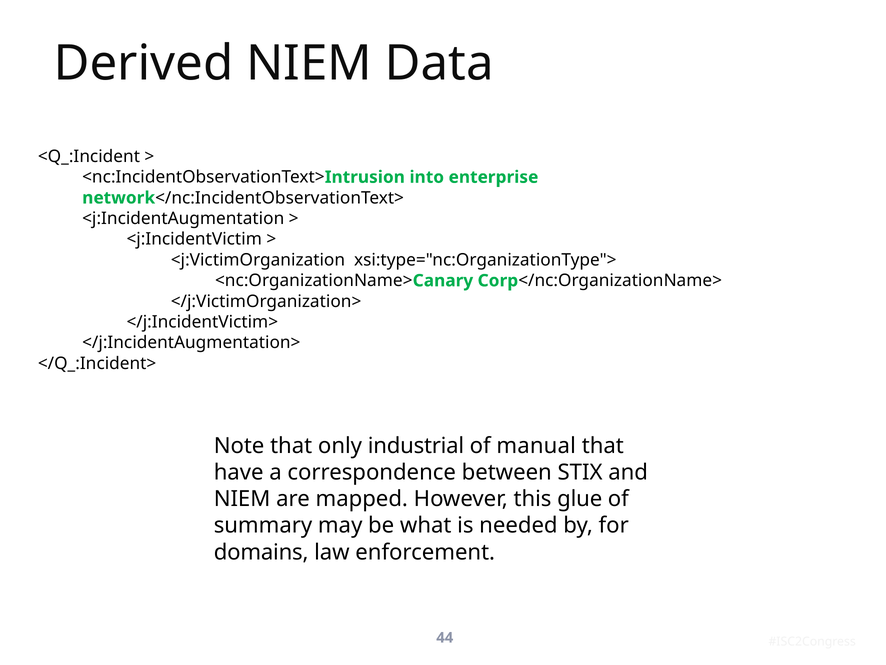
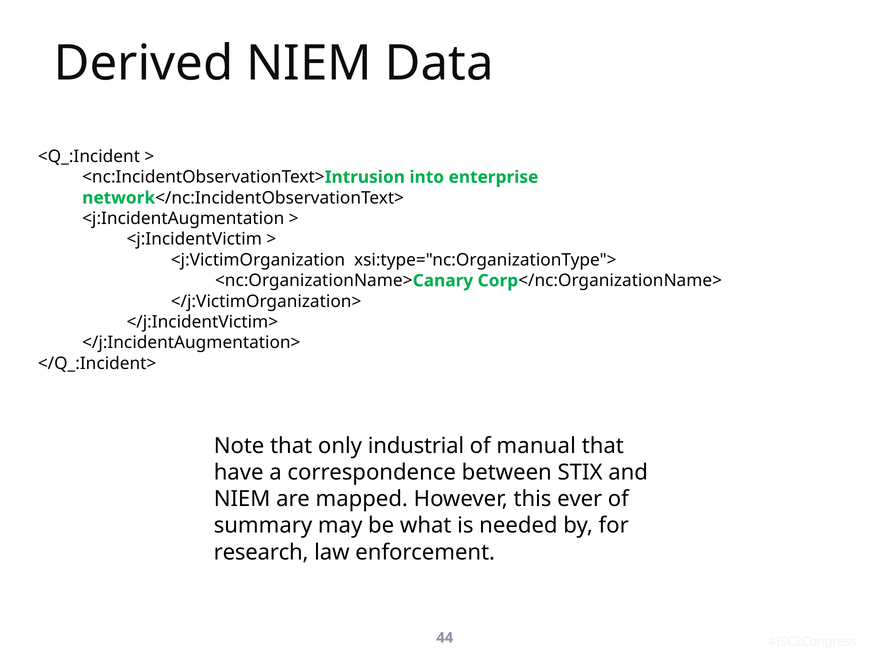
glue: glue -> ever (580, 499)
domains: domains -> research (261, 552)
